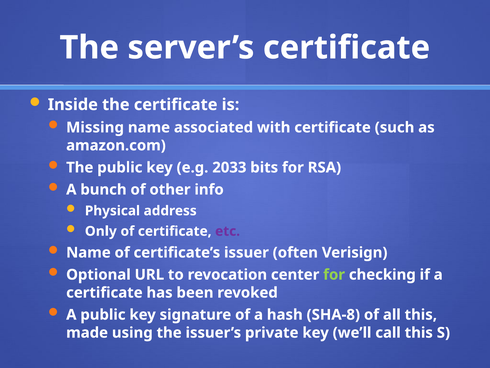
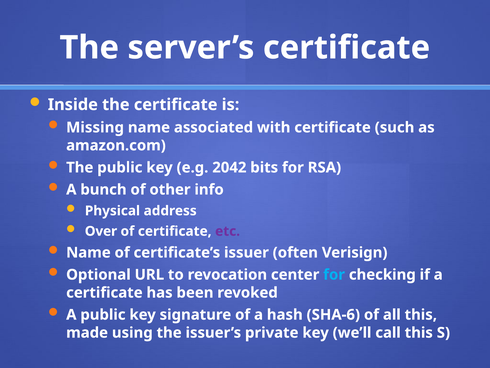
2033: 2033 -> 2042 (229, 167)
Only: Only -> Over (101, 231)
for colour: light green -> light blue (334, 274)
SHA-8: SHA-8 -> SHA-6 (333, 314)
